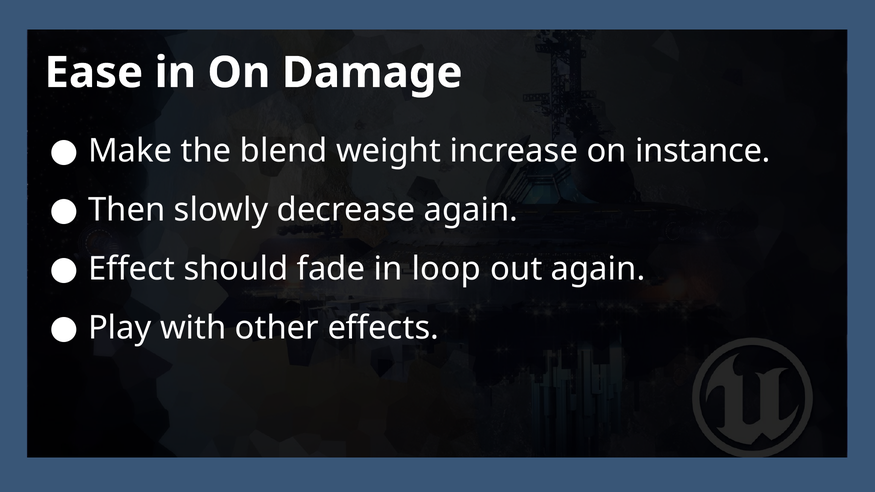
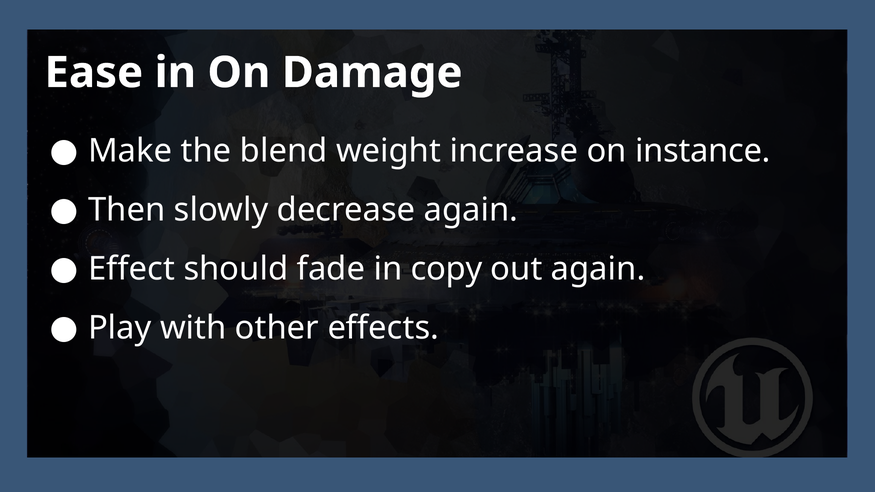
loop: loop -> copy (447, 269)
